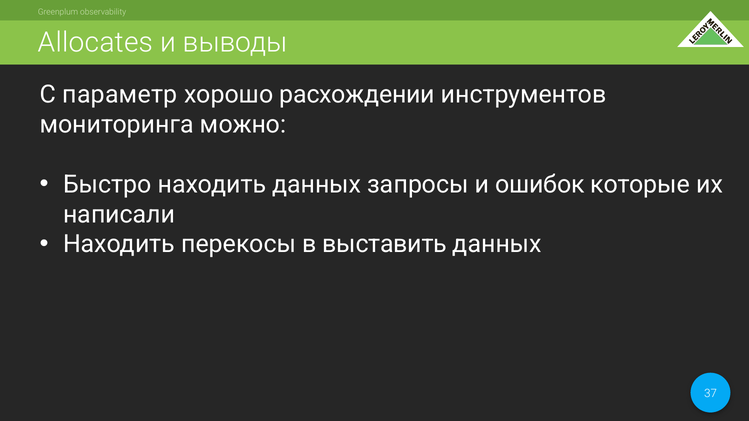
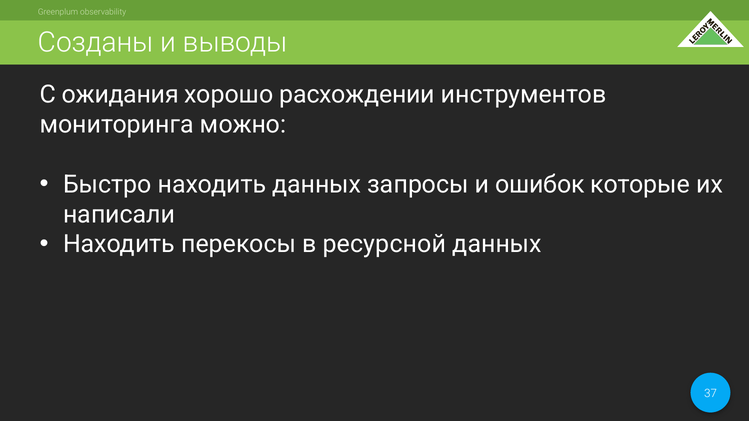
Allocates: Allocates -> Созданы (96, 43)
параметр: параметр -> ожидания (120, 95)
выставить: выставить -> ресурсной (384, 244)
